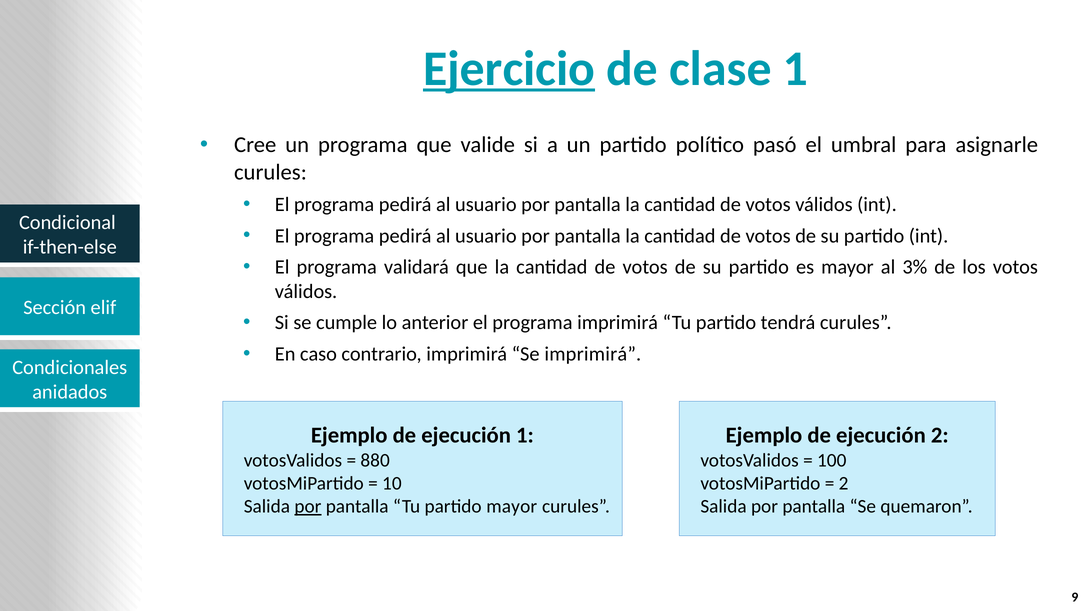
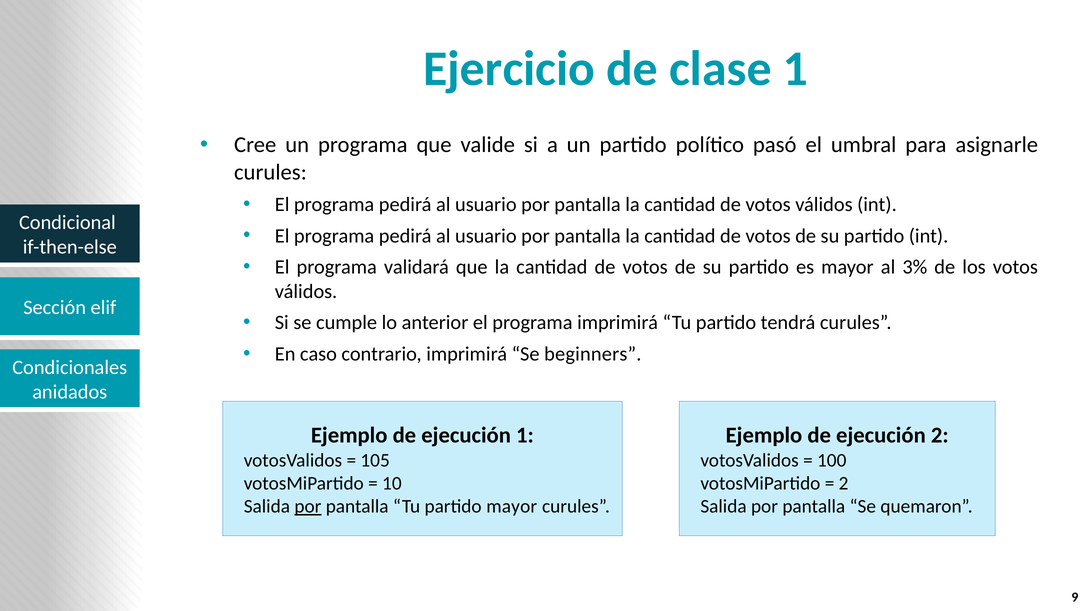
Ejercicio underline: present -> none (509, 69)
Se imprimirá: imprimirá -> beginners (593, 354)
880: 880 -> 105 (375, 461)
